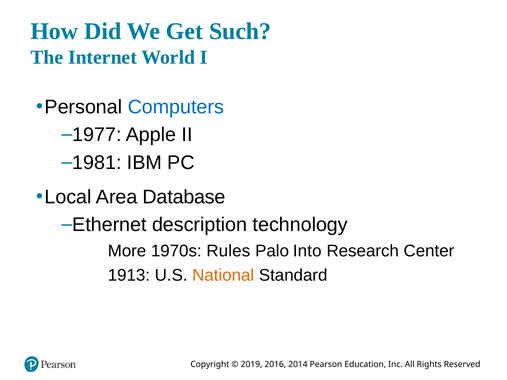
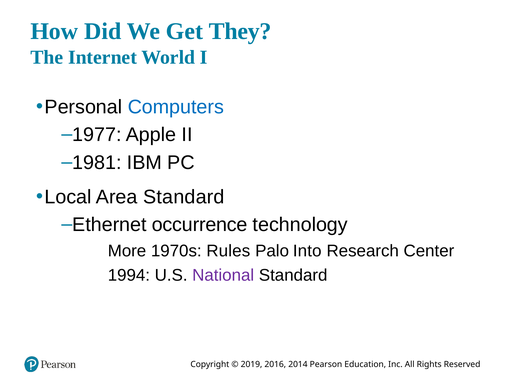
Such: Such -> They (240, 31)
Area Database: Database -> Standard (184, 197)
description: description -> occurrence (200, 225)
1913: 1913 -> 1994 (129, 275)
National colour: orange -> purple (223, 275)
